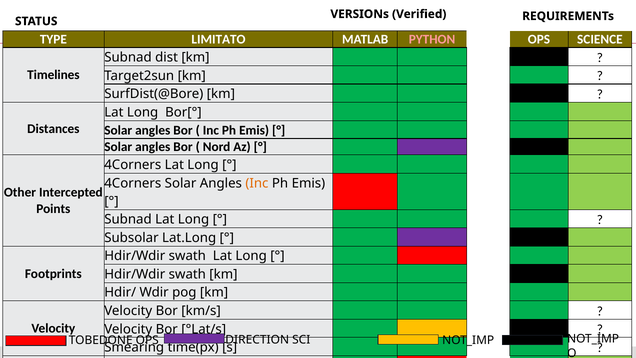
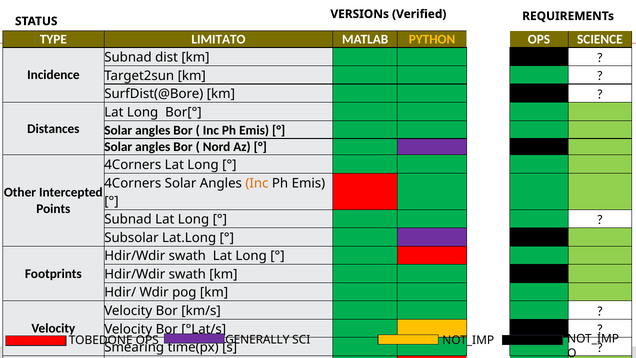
PYTHON colour: pink -> yellow (432, 39)
Timelines: Timelines -> Incidence (53, 75)
DIRECTION: DIRECTION -> GENERALLY (257, 339)
